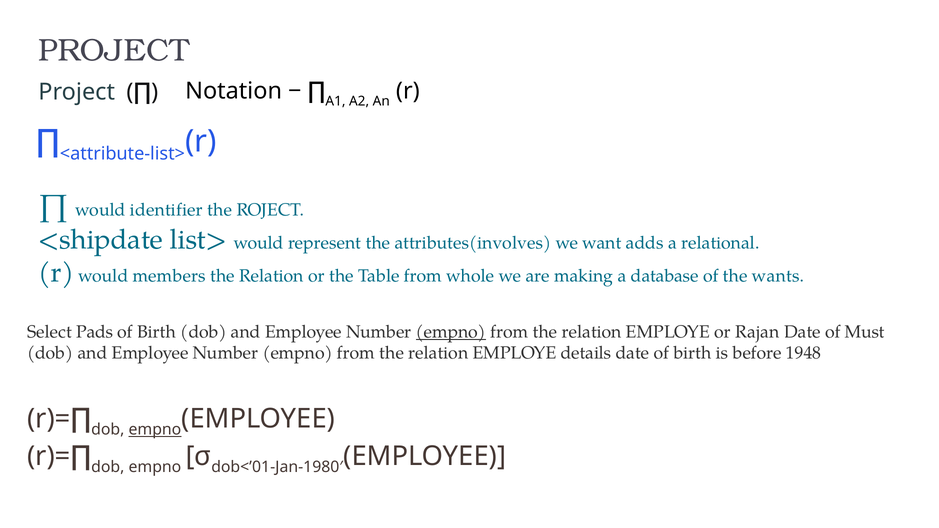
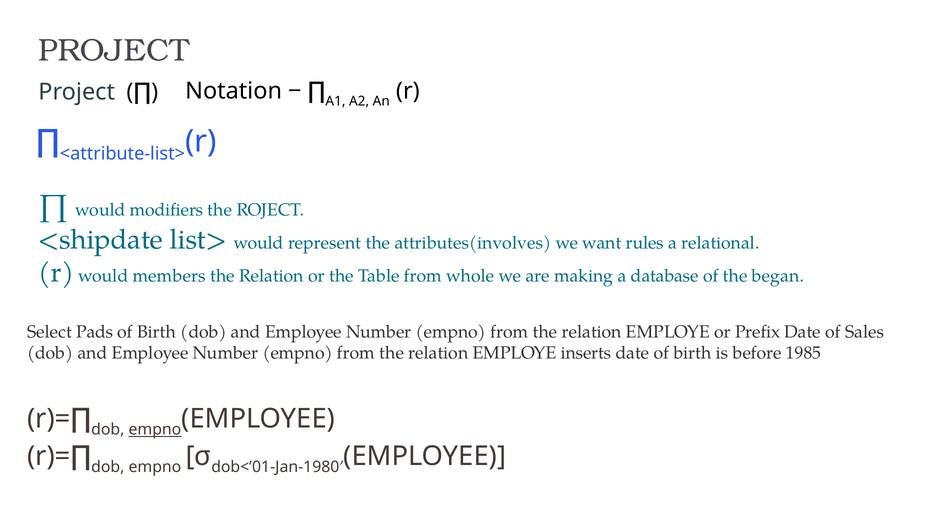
identifier: identifier -> modifiers (167, 210)
adds: adds -> rules (645, 243)
wants: wants -> began (778, 276)
empno underline: present -> none (451, 332)
Rajan: Rajan -> Prefix (758, 332)
Must: Must -> Sales (865, 332)
details: details -> inserts (586, 353)
1948: 1948 -> 1985 (804, 353)
